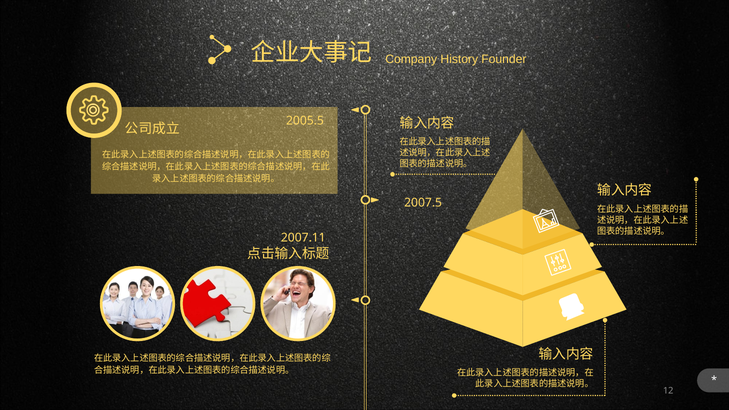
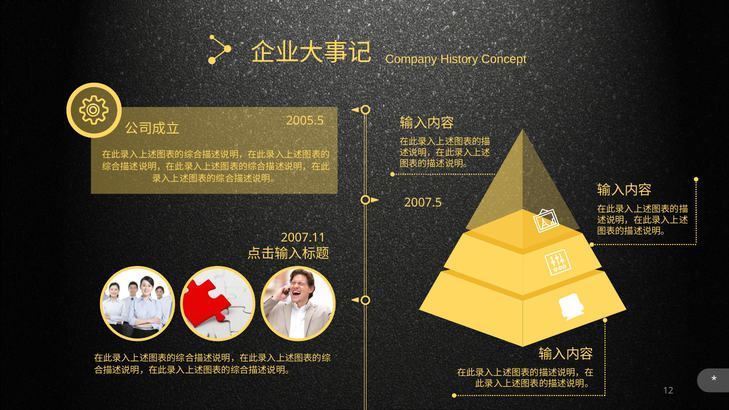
Founder: Founder -> Concept (504, 59)
